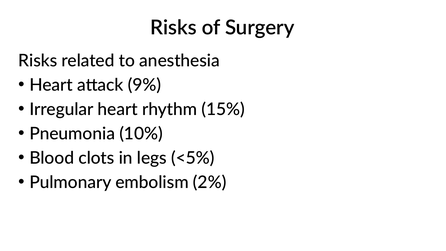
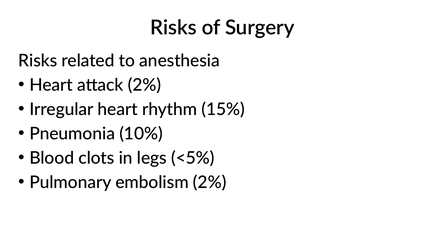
attack 9%: 9% -> 2% (144, 85)
